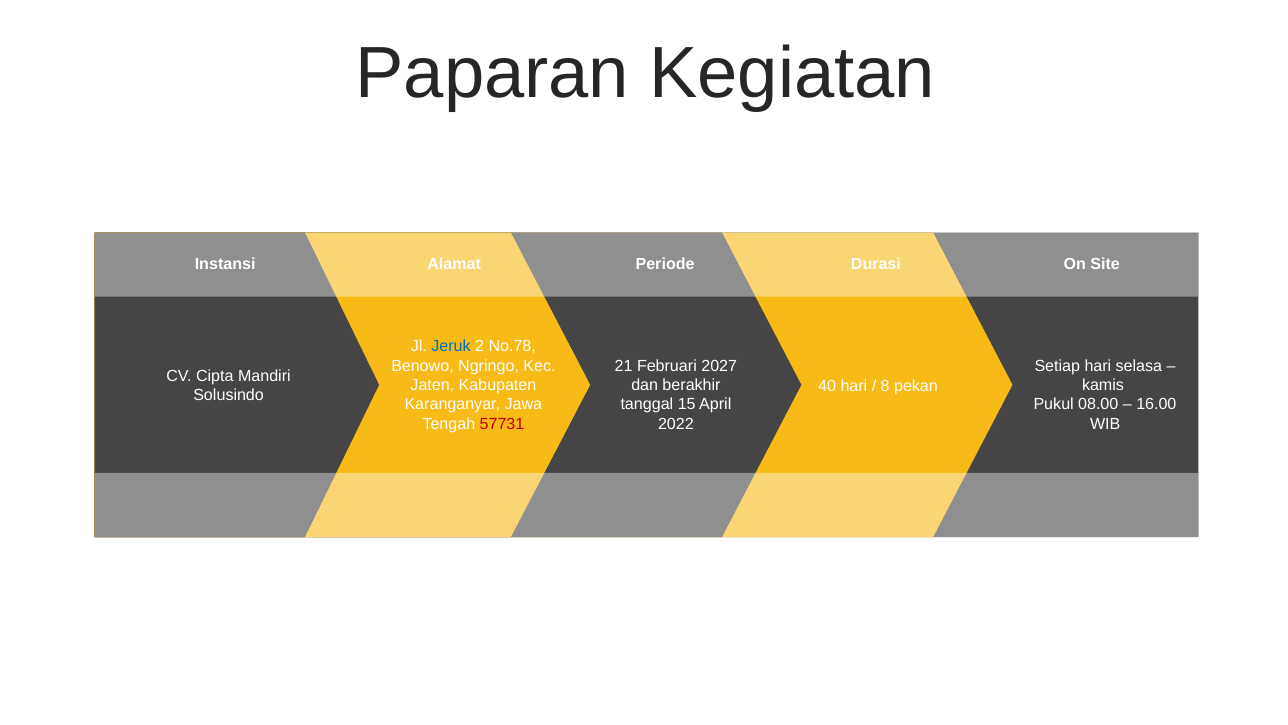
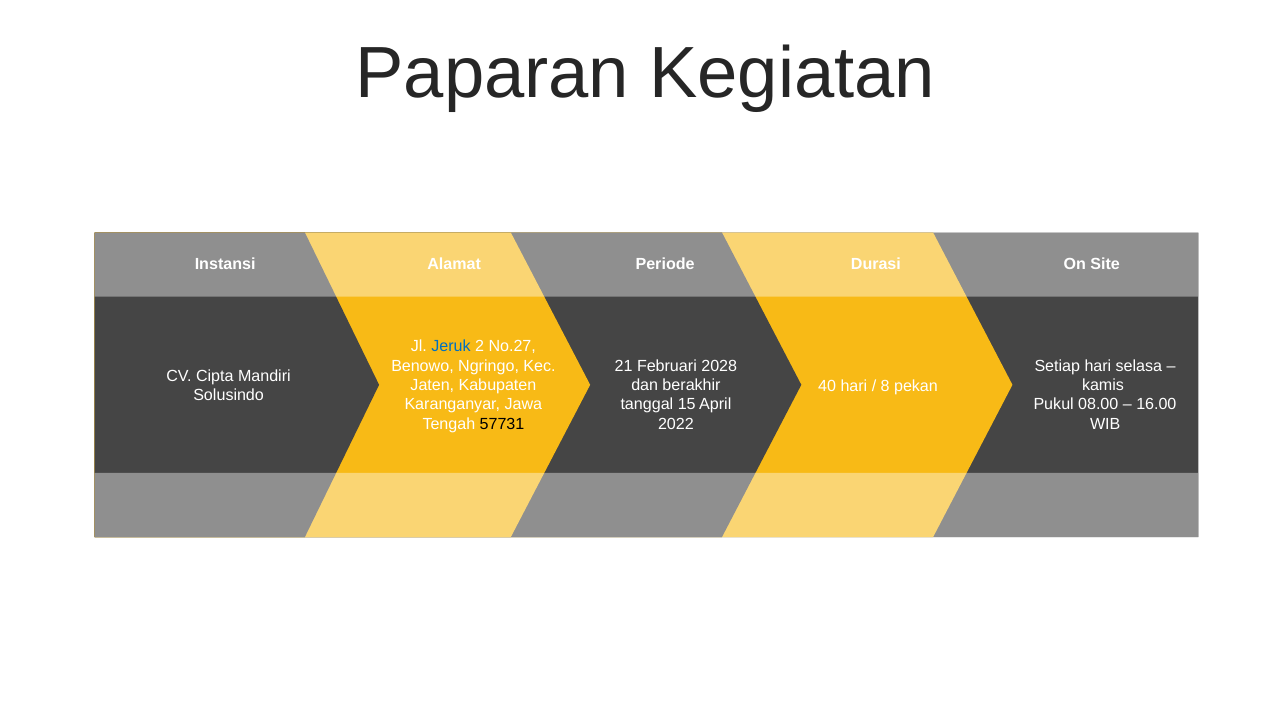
No.78: No.78 -> No.27 (512, 346)
2027: 2027 -> 2028 (719, 366)
57731 colour: red -> black (502, 424)
